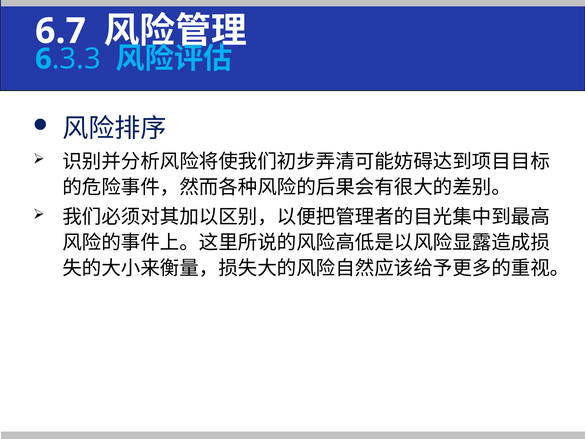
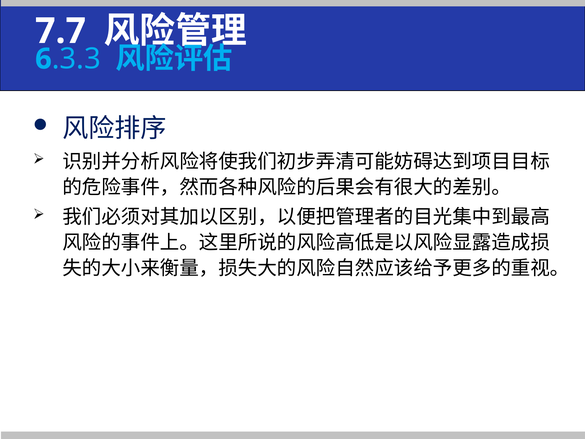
6.7: 6.7 -> 7.7 (61, 31)
